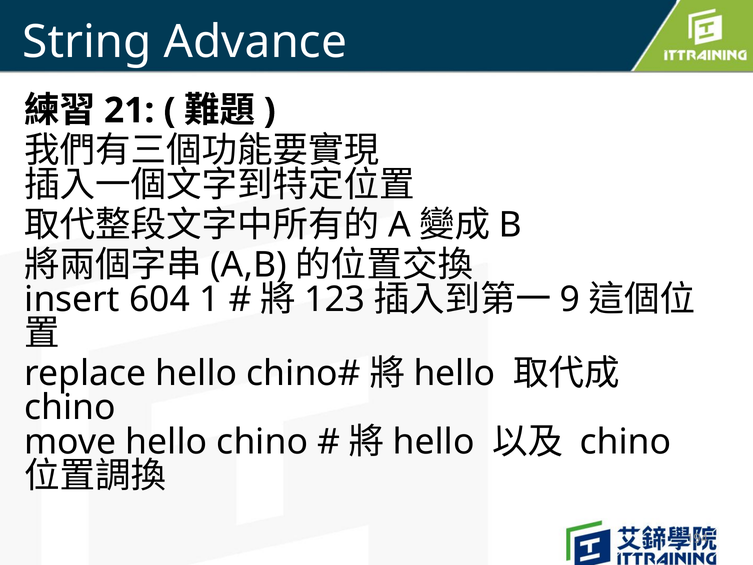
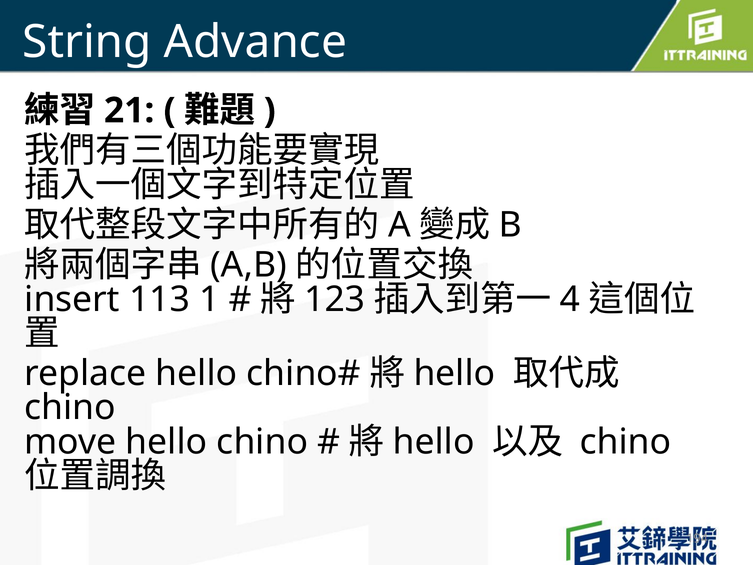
604: 604 -> 113 (160, 299)
9: 9 -> 4 (570, 299)
